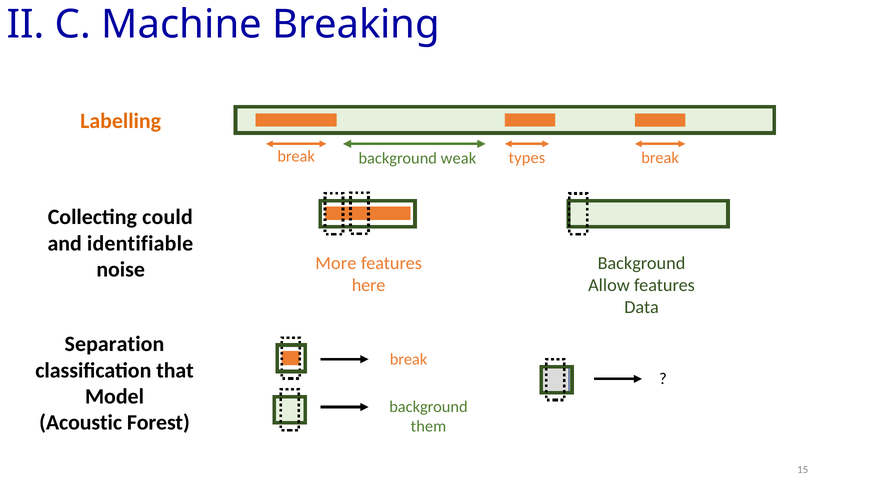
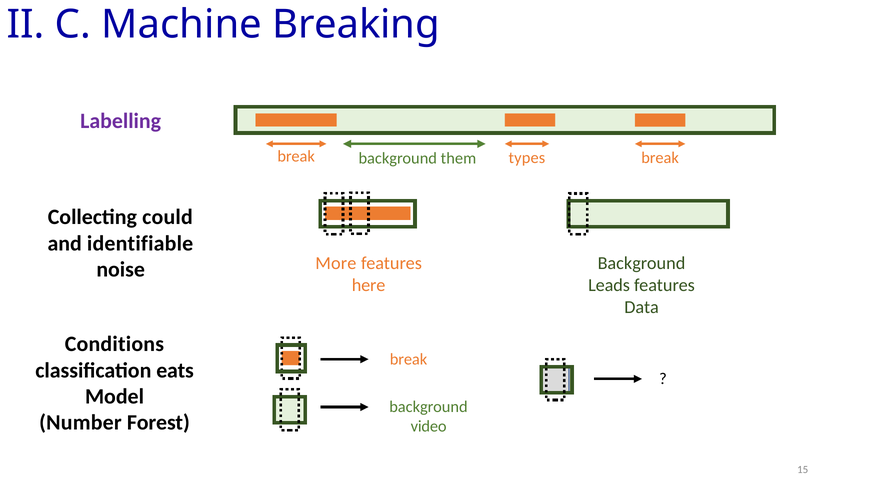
Labelling colour: orange -> purple (121, 121)
weak: weak -> them (458, 159)
Allow: Allow -> Leads (609, 285)
Separation: Separation -> Conditions (114, 344)
that: that -> eats (175, 370)
Acoustic: Acoustic -> Number (80, 423)
them: them -> video (429, 426)
